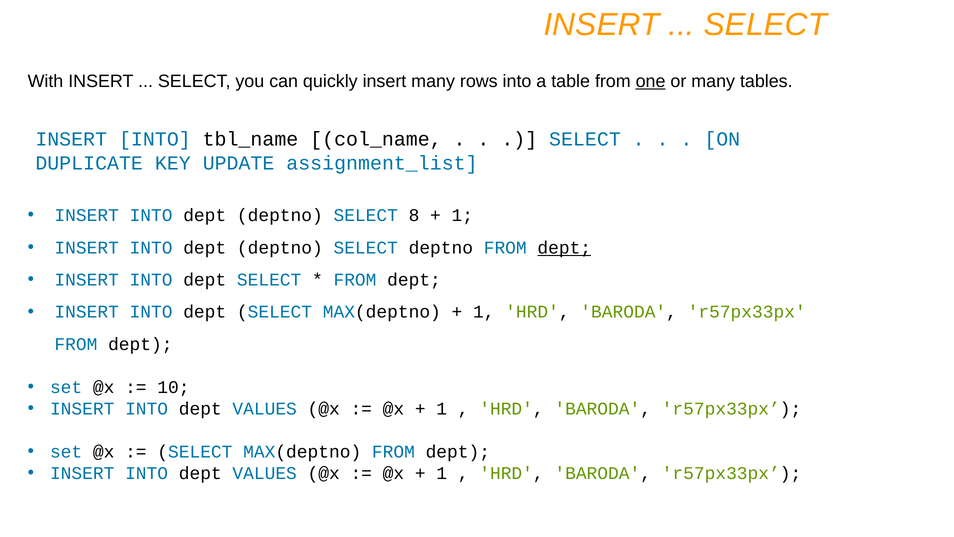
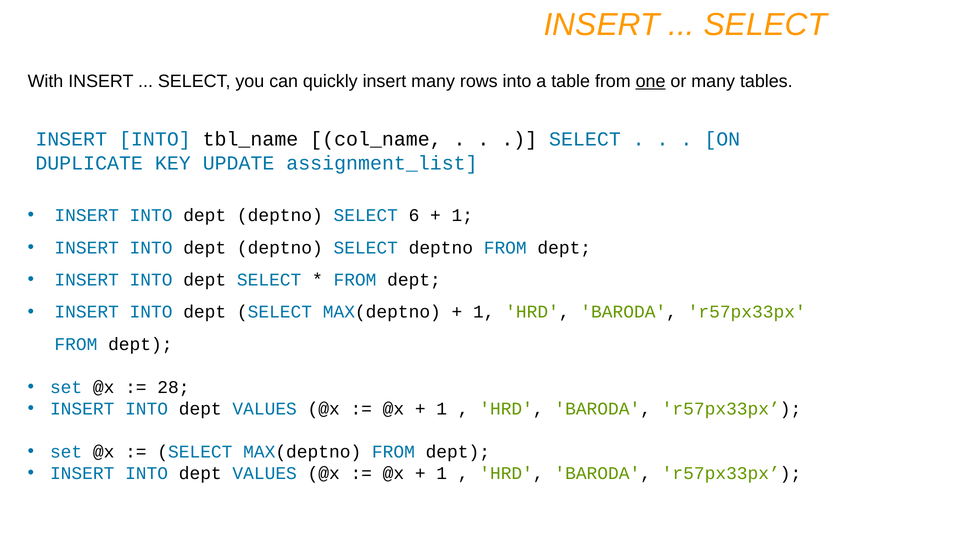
8: 8 -> 6 (414, 215)
dept underline: present -> none (564, 247)
10: 10 -> 28 (173, 387)
